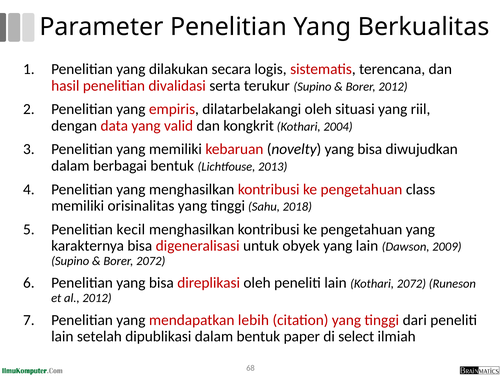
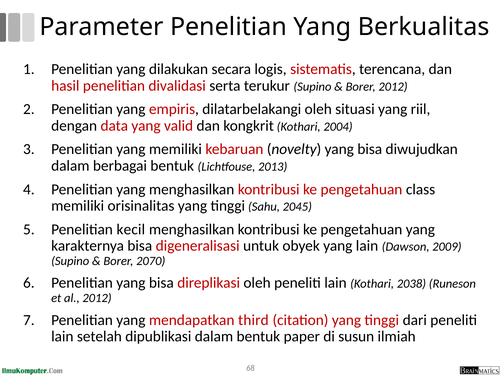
2018: 2018 -> 2045 (297, 207)
Borer 2072: 2072 -> 2070 (151, 261)
Kothari 2072: 2072 -> 2038 (411, 284)
lebih: lebih -> third (253, 320)
select: select -> susun (356, 336)
